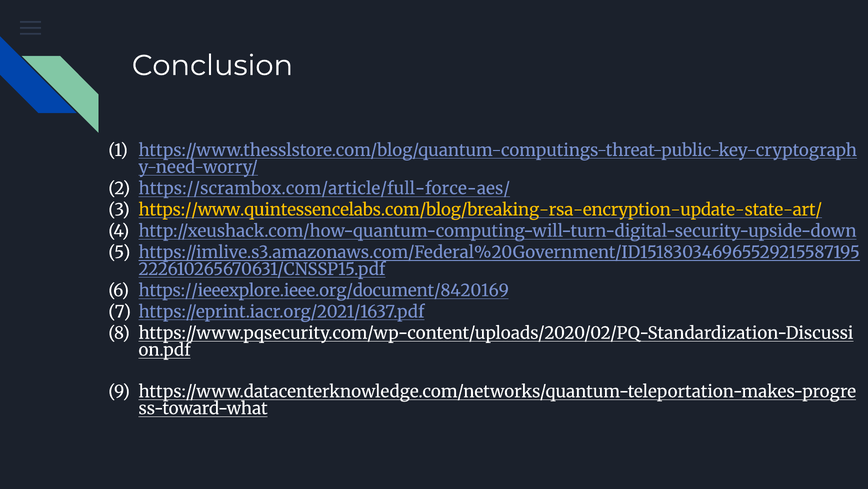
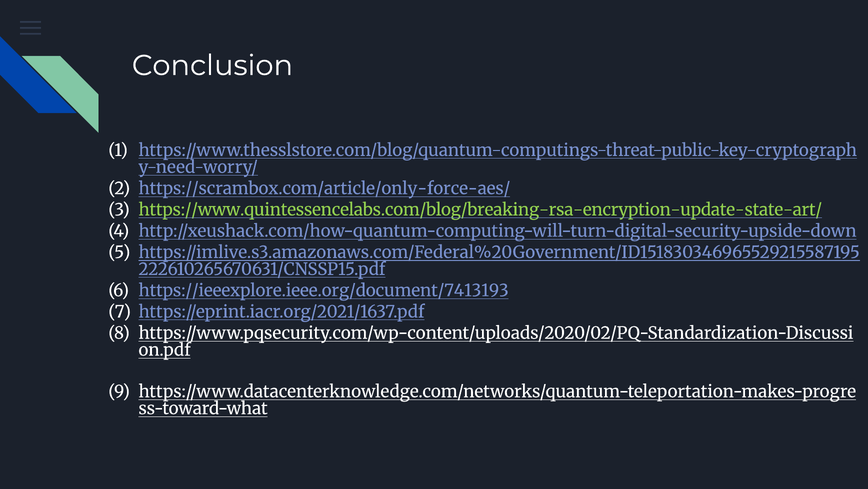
https://scrambox.com/article/full-force-aes/: https://scrambox.com/article/full-force-aes/ -> https://scrambox.com/article/only-force-aes/ (324, 188)
https://www.quintessencelabs.com/blog/breaking-rsa-encryption-update-state-art/ colour: yellow -> light green (480, 210)
https://ieeexplore.ieee.org/document/8420169: https://ieeexplore.ieee.org/document/8420169 -> https://ieeexplore.ieee.org/document/7413193 (324, 290)
